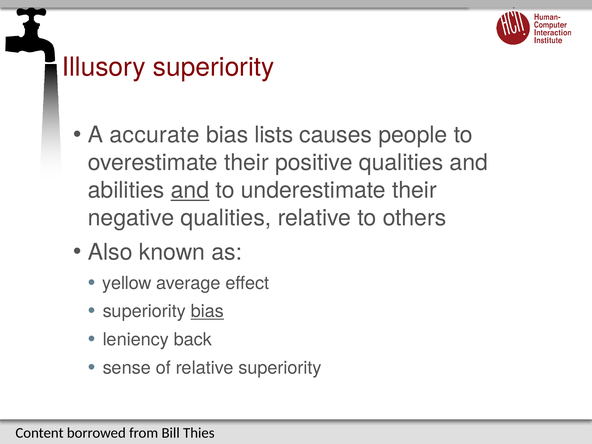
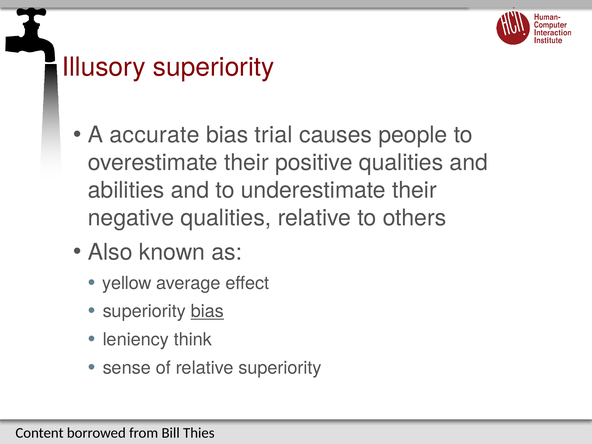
lists: lists -> trial (274, 135)
and underline: present -> none (190, 190)
back: back -> think (193, 340)
